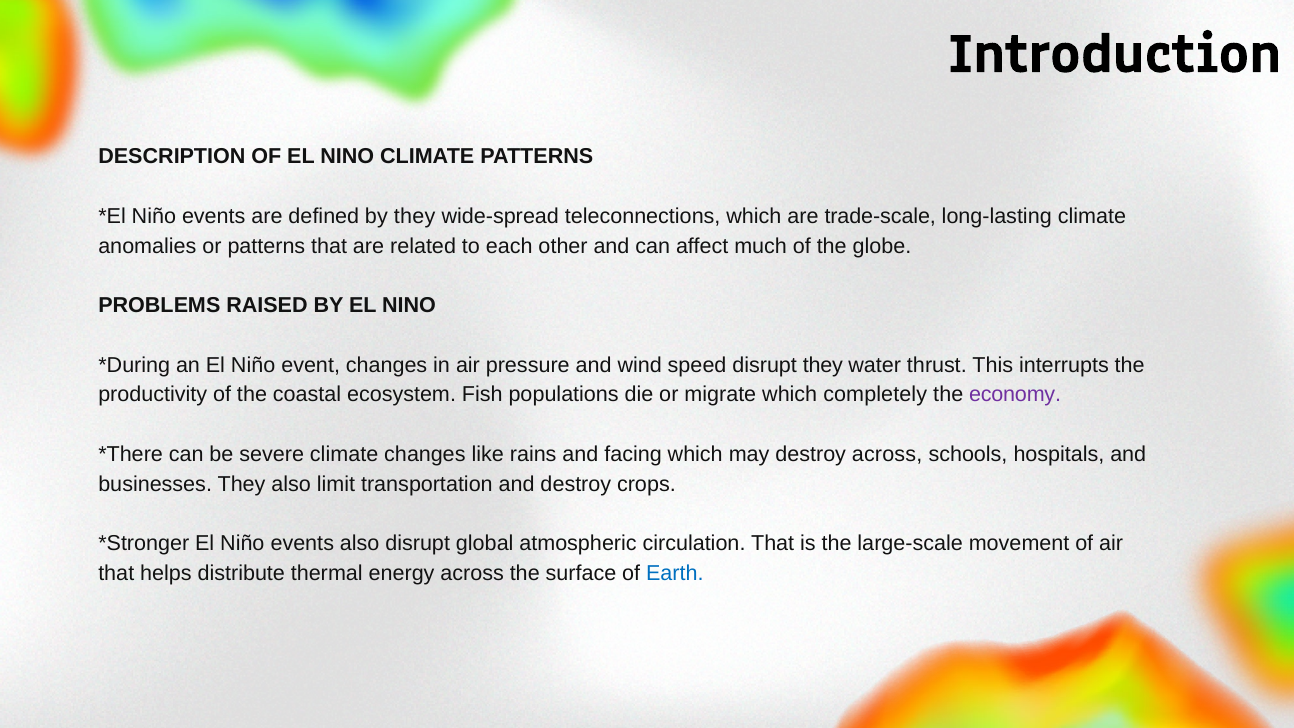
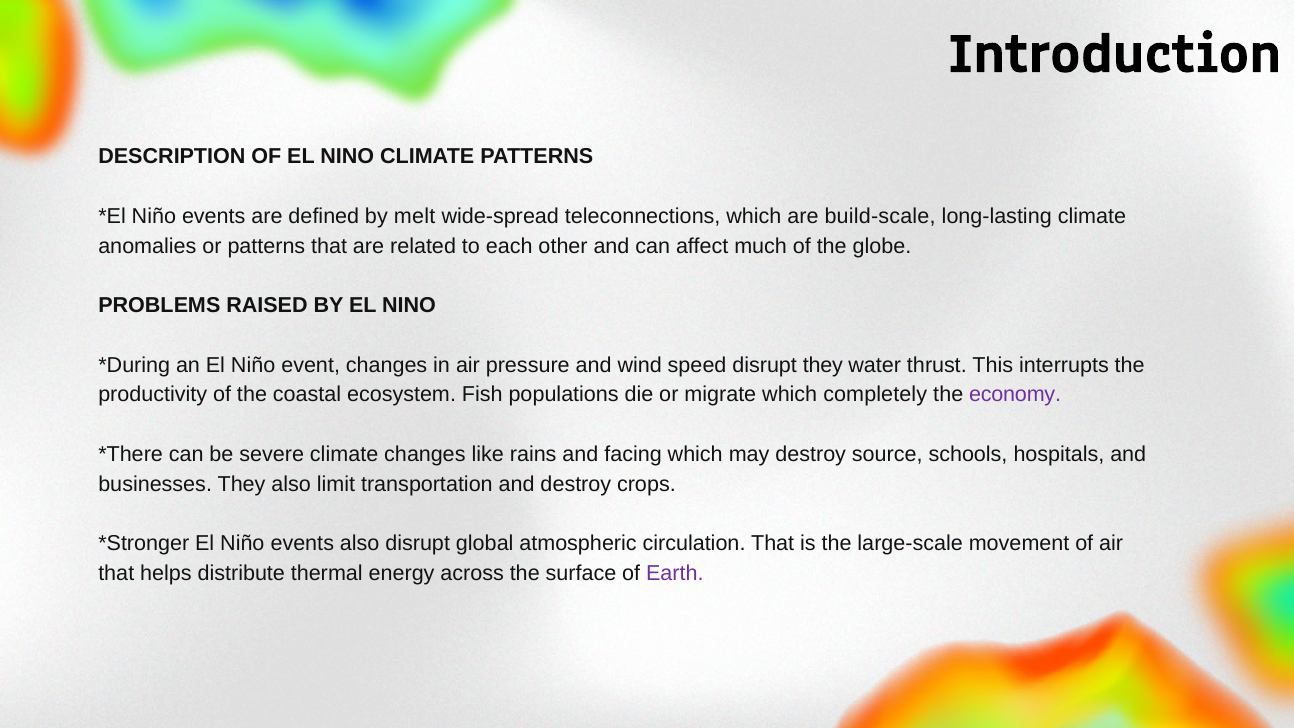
by they: they -> melt (415, 216)
trade-scale: trade-scale -> build-scale (880, 216)
destroy across: across -> source (887, 454)
Earth colour: blue -> purple (675, 573)
